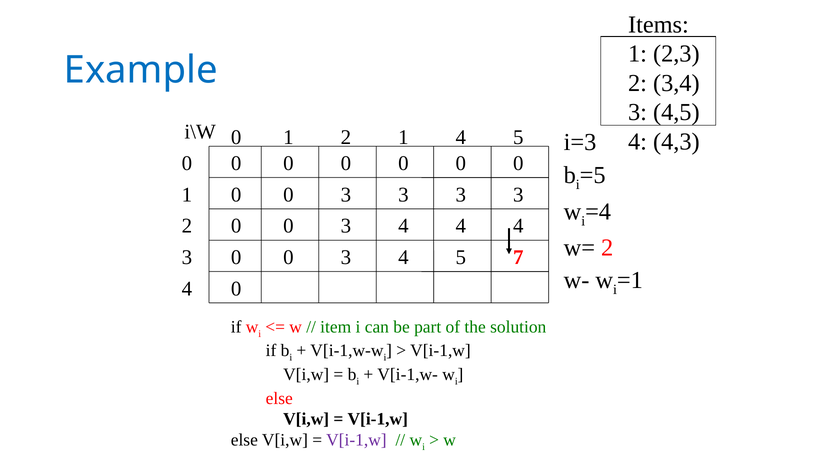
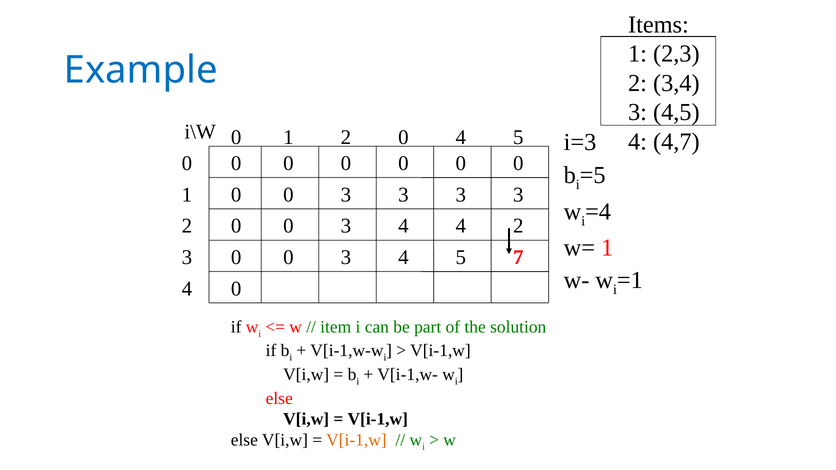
1 2 1: 1 -> 0 (403, 137)
4,3: 4,3 -> 4,7 (676, 142)
4 4 4: 4 -> 2 (518, 226)
w= 2: 2 -> 1 (607, 248)
V[i-1,w colour: purple -> orange (356, 440)
